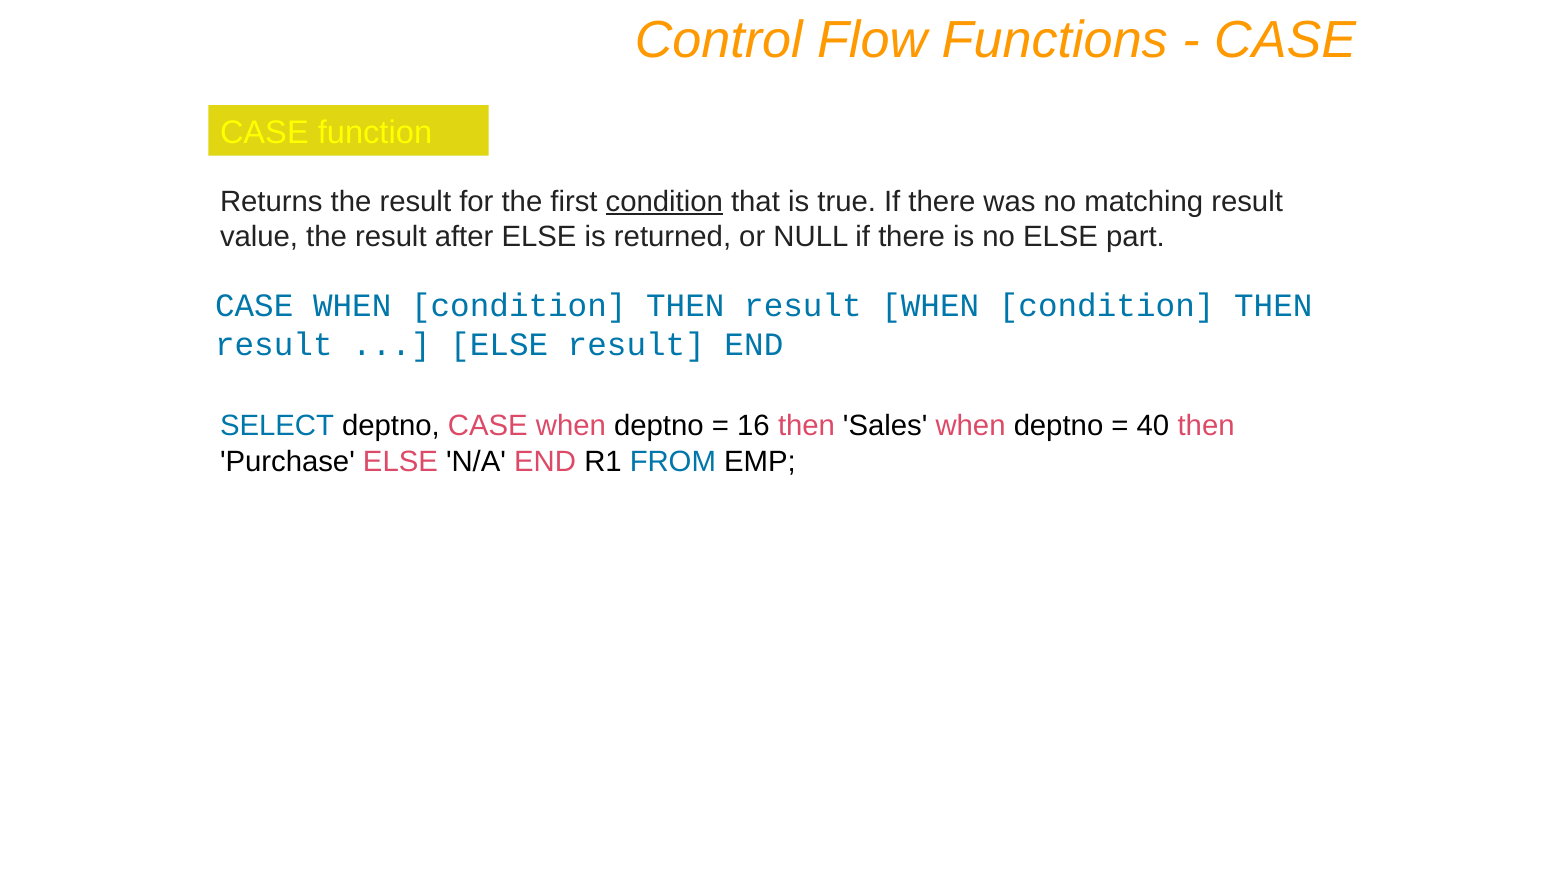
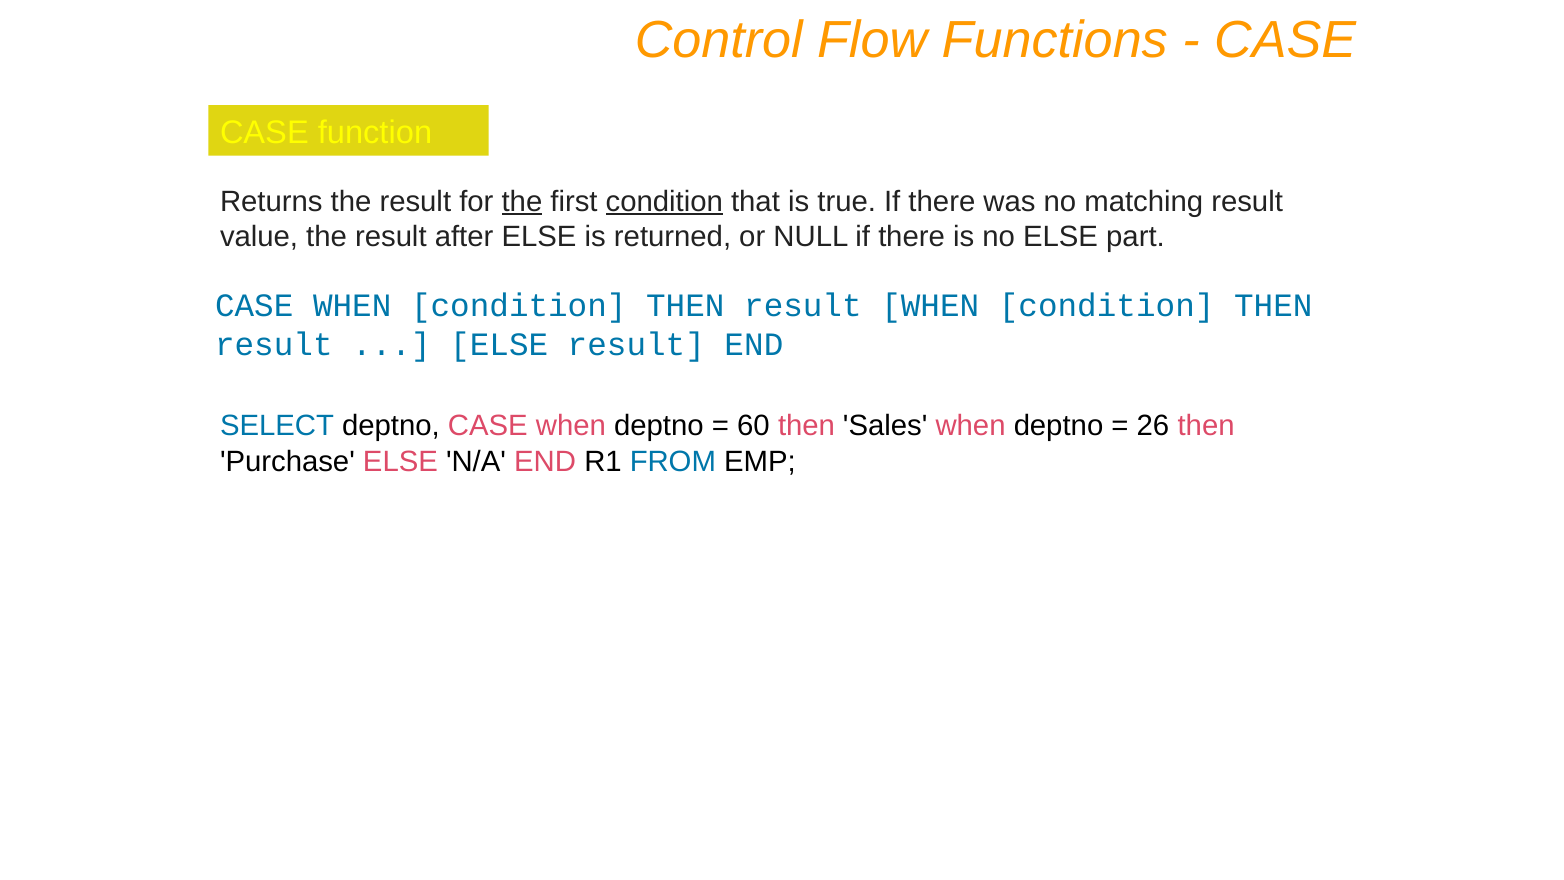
the underline: none -> present (522, 201)
16: 16 -> 60 (753, 426)
40: 40 -> 26 (1153, 426)
